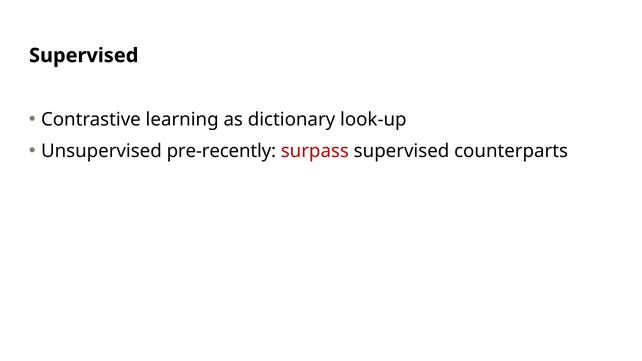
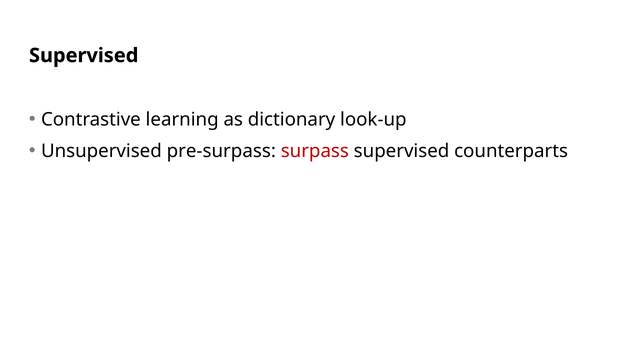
pre-recently: pre-recently -> pre-surpass (221, 151)
